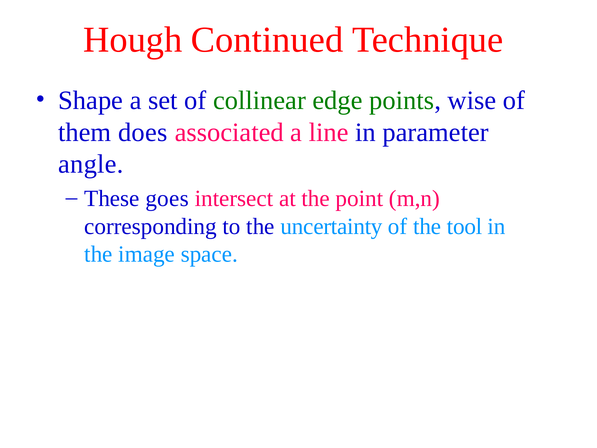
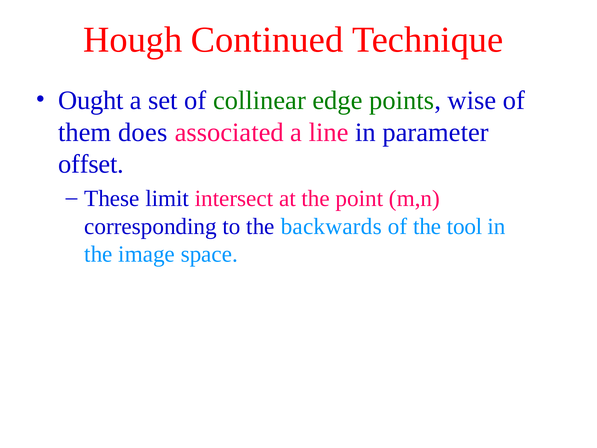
Shape: Shape -> Ought (91, 100)
angle: angle -> offset (91, 164)
goes: goes -> limit (167, 198)
uncertainty: uncertainty -> backwards (331, 226)
